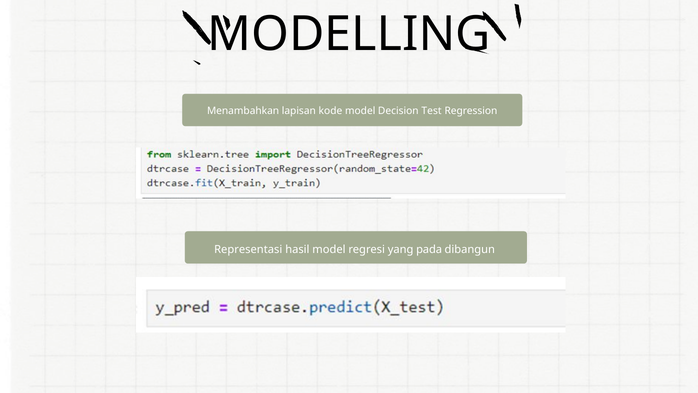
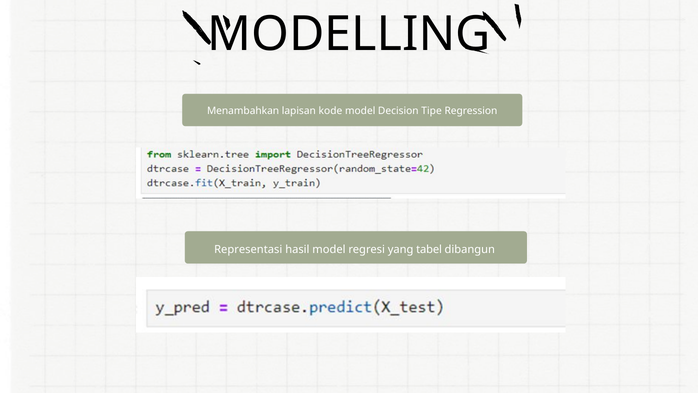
Test: Test -> Tipe (432, 111)
pada: pada -> tabel (429, 249)
